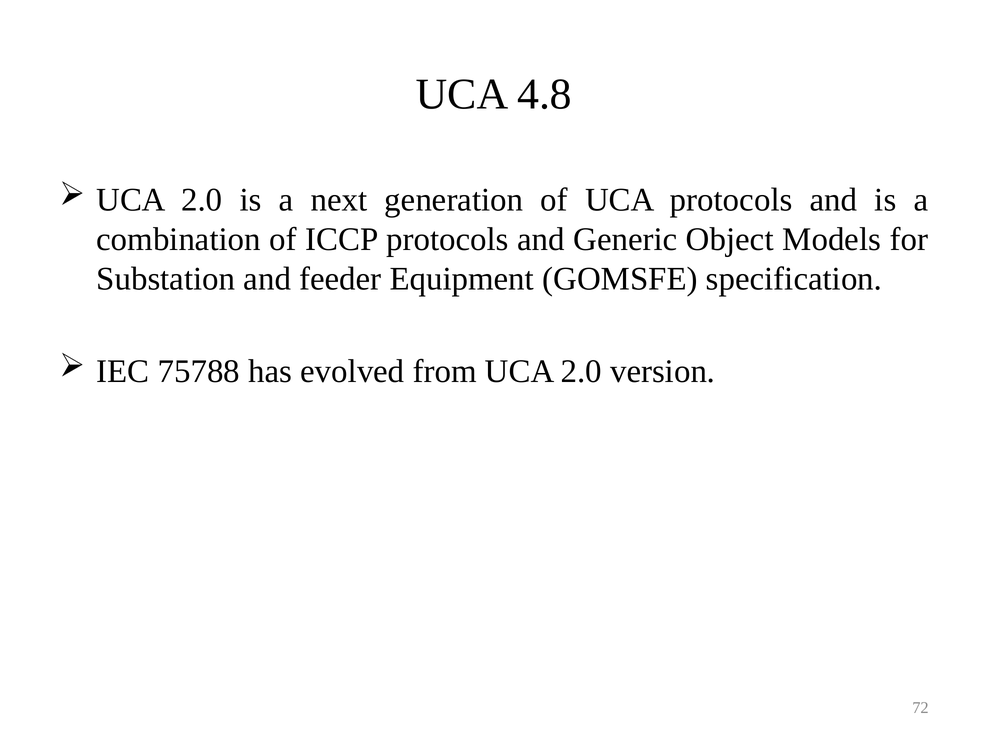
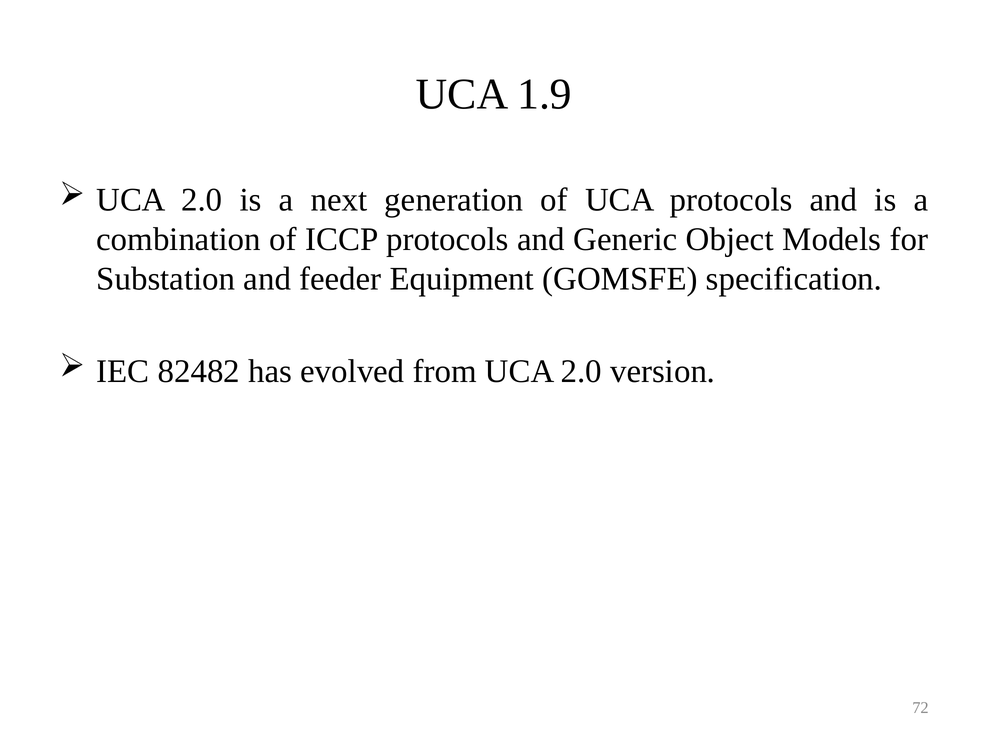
4.8: 4.8 -> 1.9 (544, 94)
75788: 75788 -> 82482 (199, 371)
